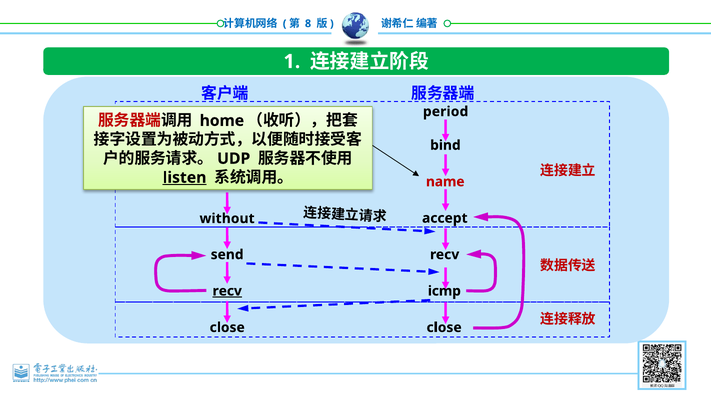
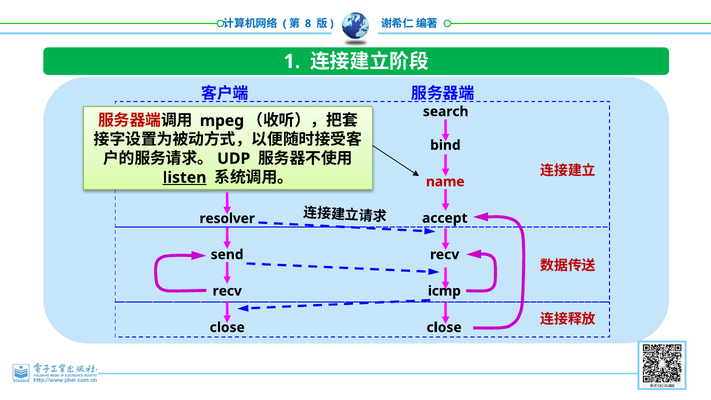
period: period -> search (446, 112)
home: home -> mpeg (222, 121)
without: without -> resolver (227, 219)
recv underline: present -> none (227, 291)
